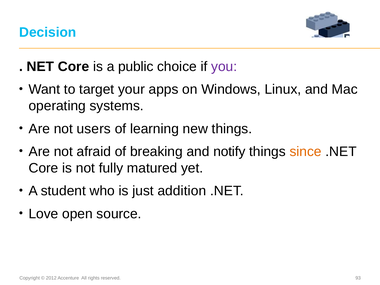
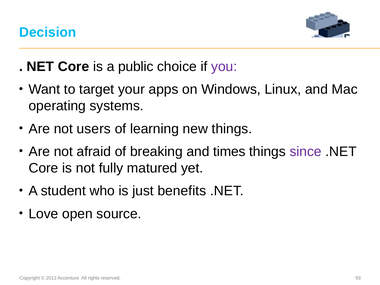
notify: notify -> times (229, 152)
since colour: orange -> purple (306, 152)
addition: addition -> benefits (182, 191)
